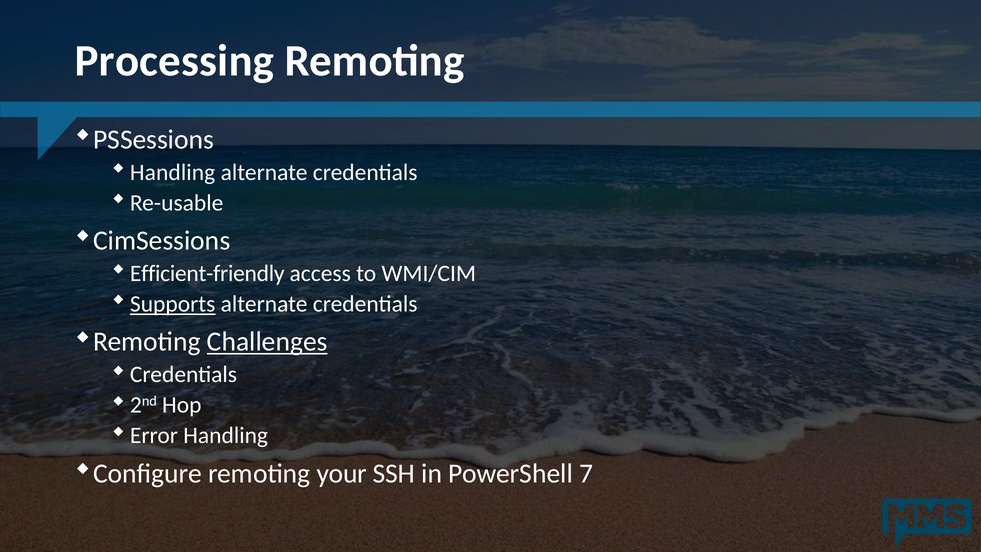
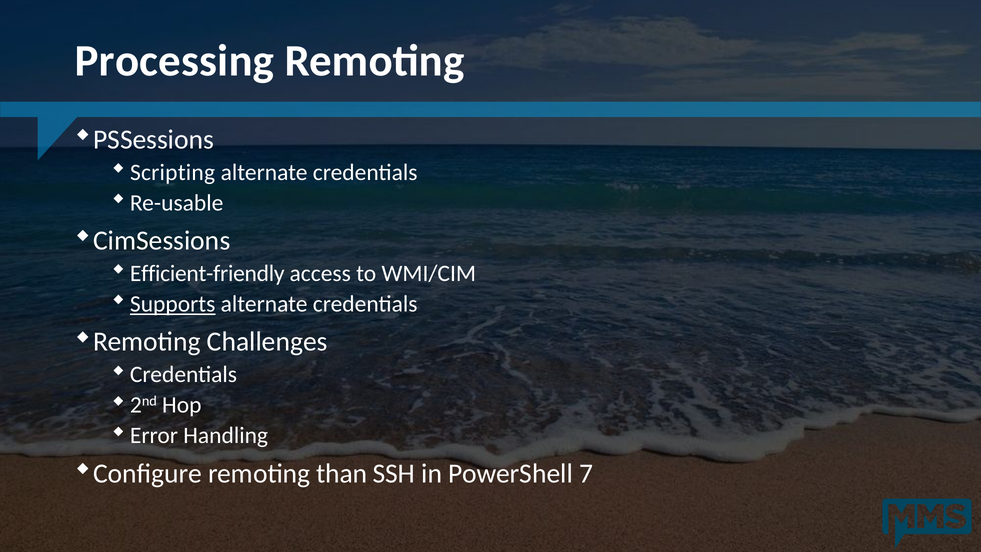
Handling: Handling -> Scripting (173, 172)
Challenges underline: present -> none (267, 342)
your: your -> than (342, 473)
